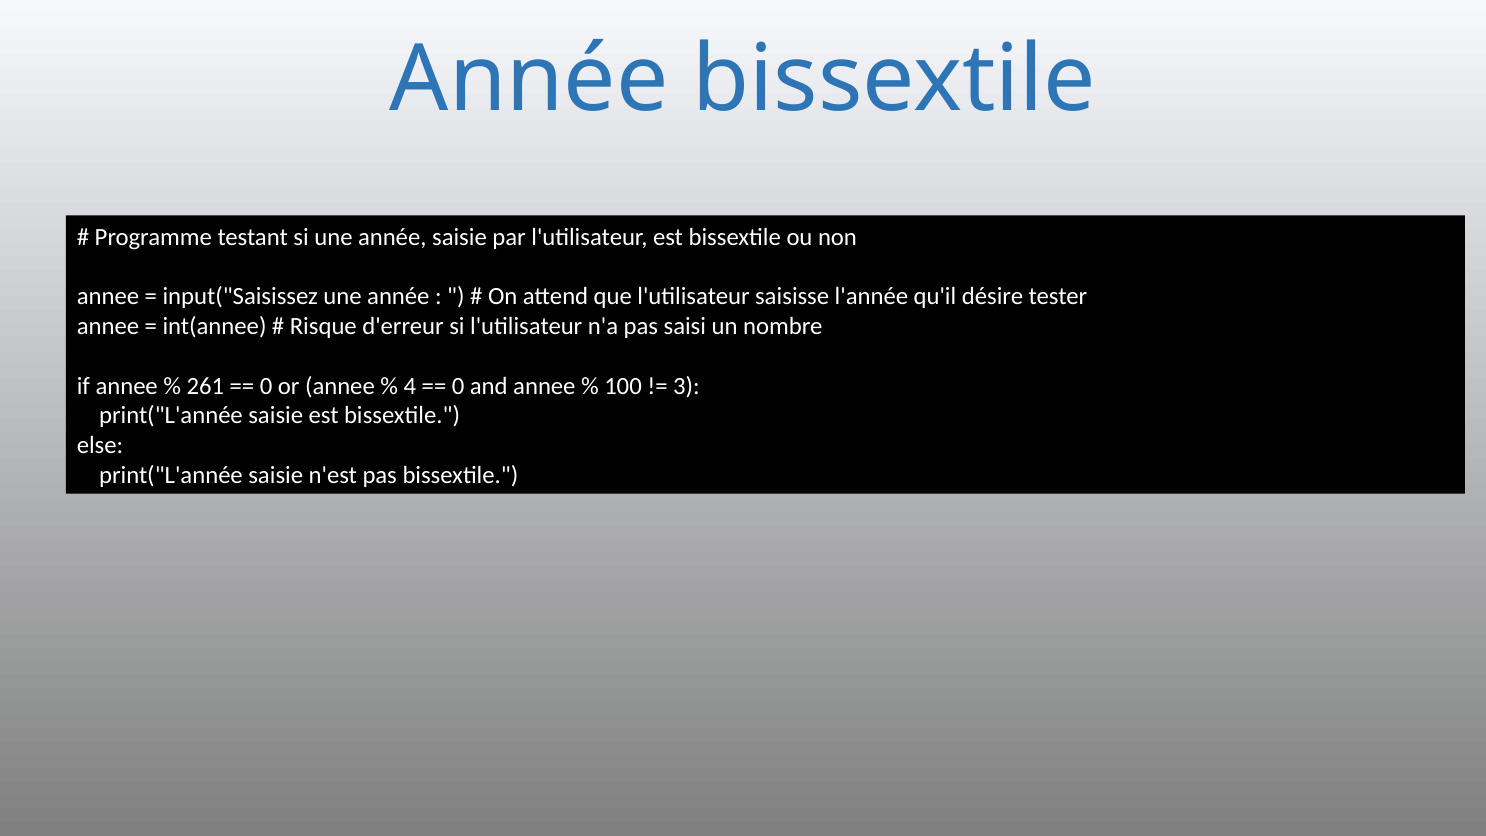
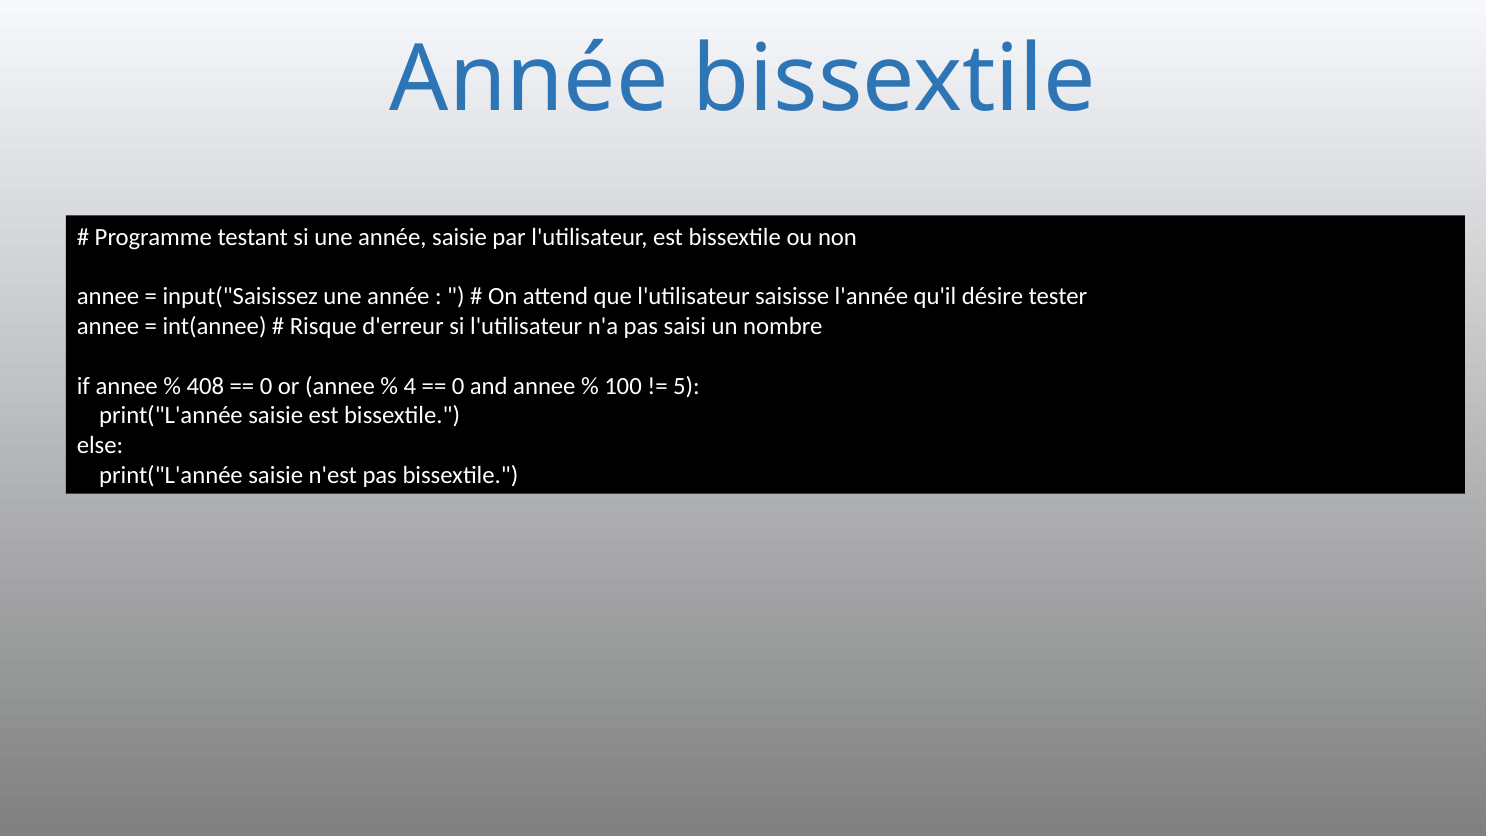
261: 261 -> 408 (205, 386)
3: 3 -> 5 (687, 386)
